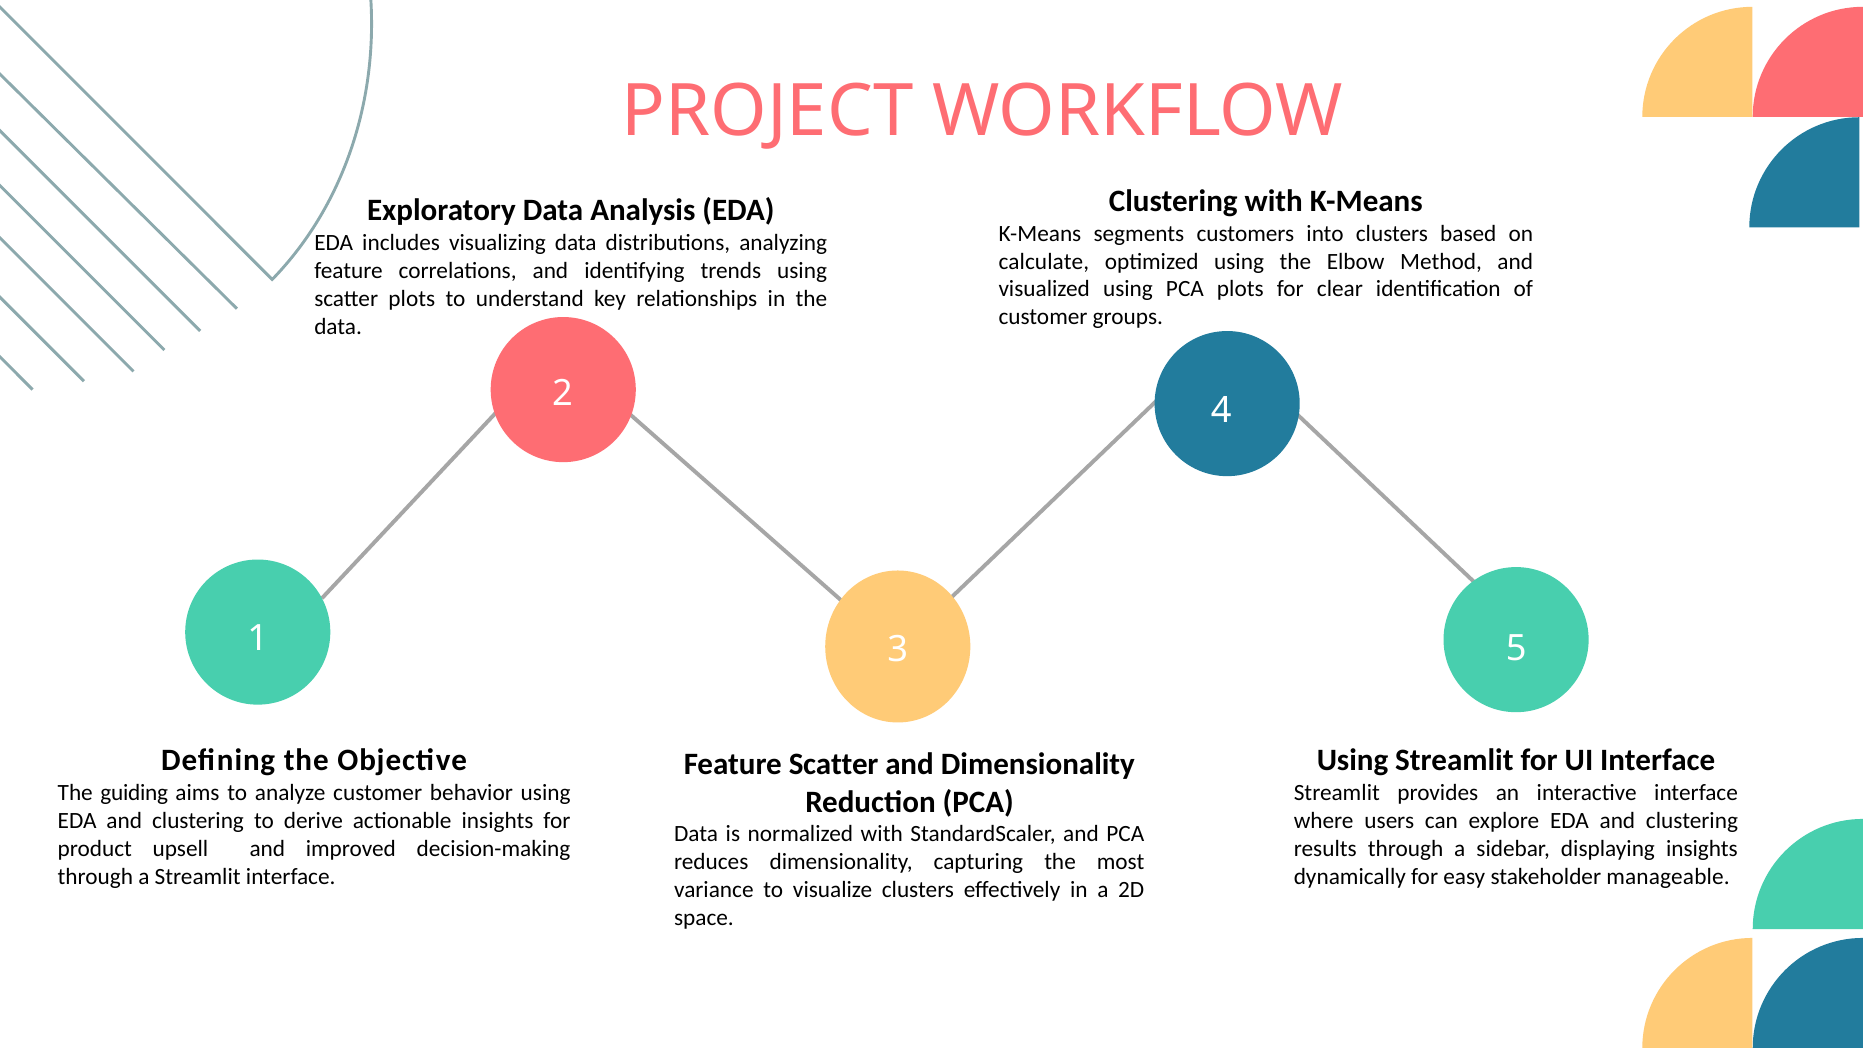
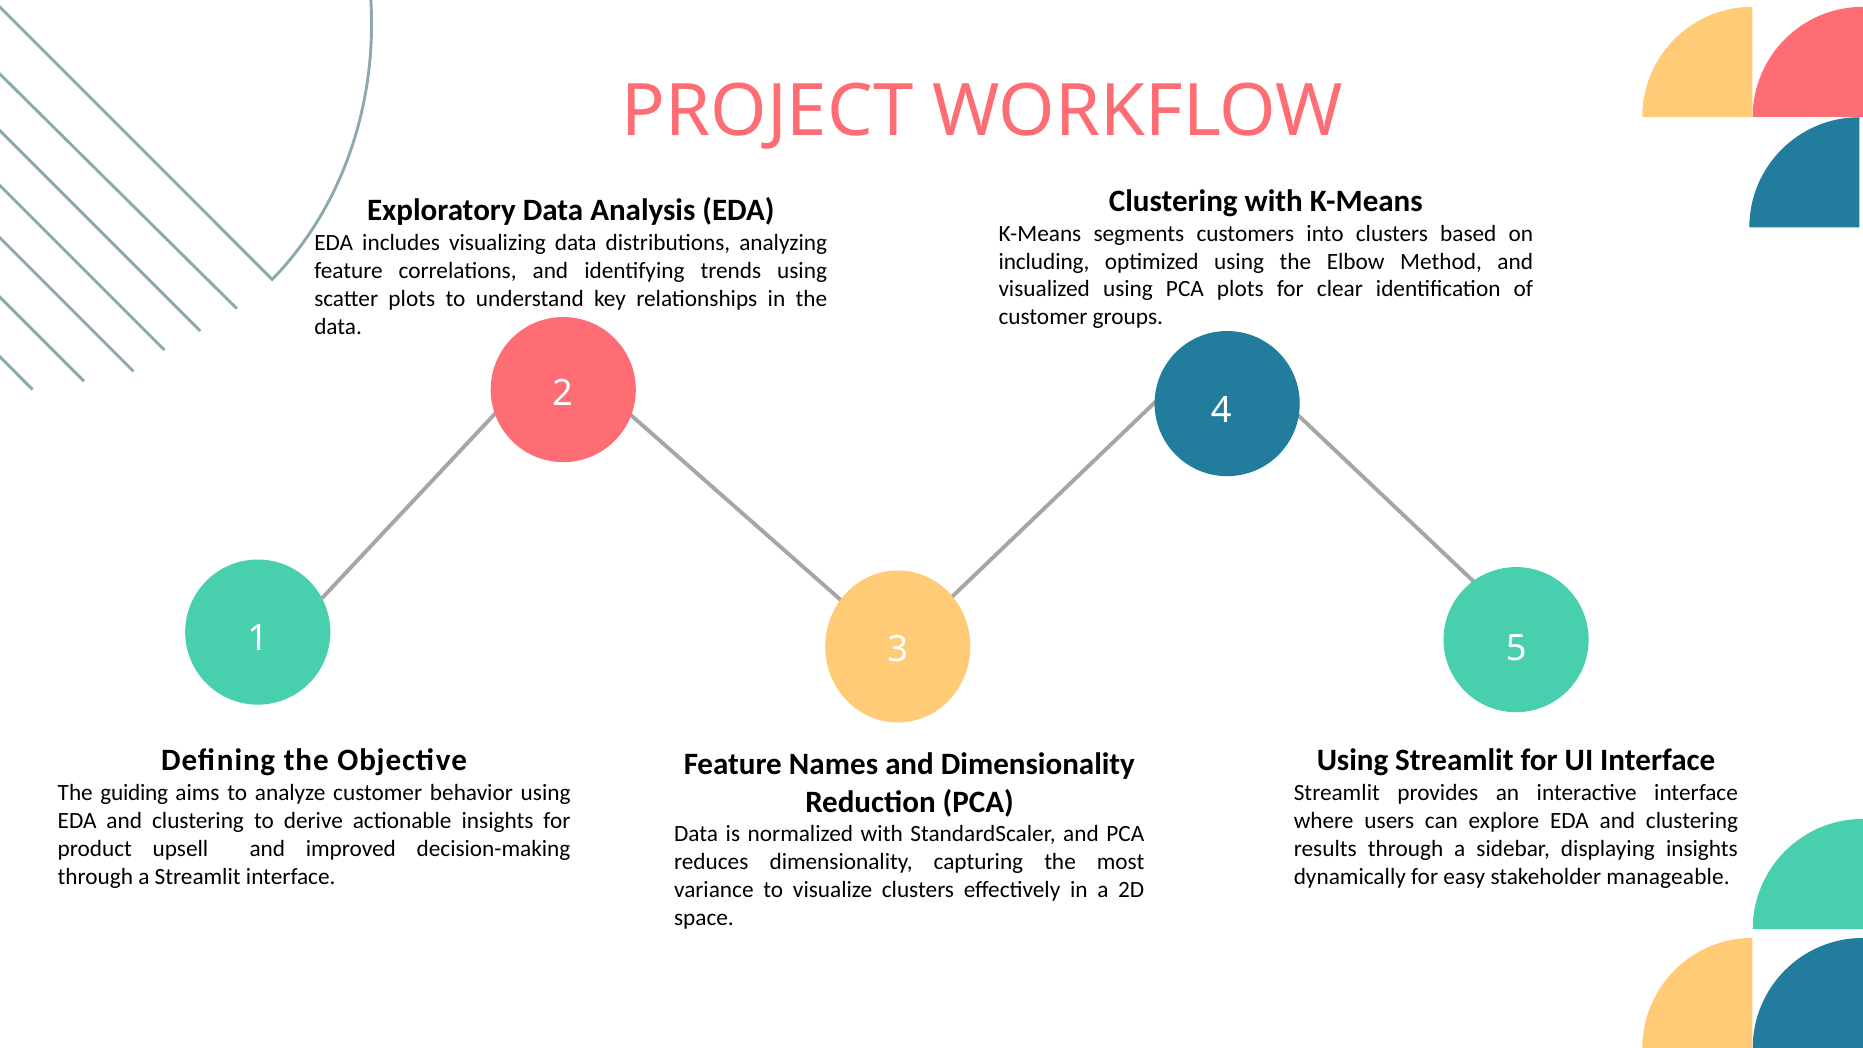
calculate: calculate -> including (1044, 261)
Feature Scatter: Scatter -> Names (834, 764)
